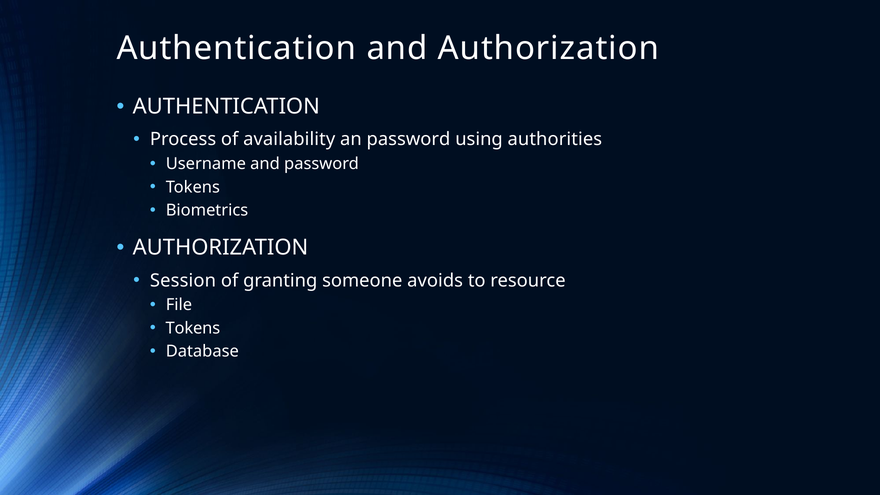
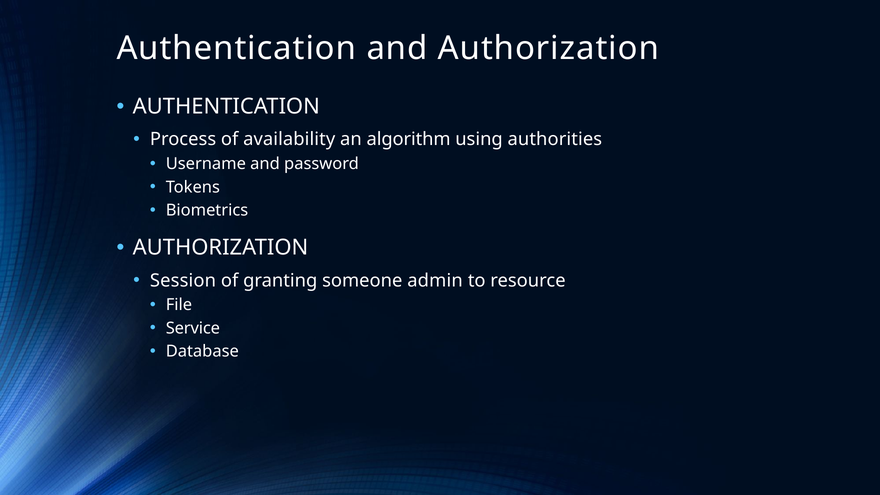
an password: password -> algorithm (409, 139)
avoids: avoids -> admin (435, 281)
Tokens: Tokens -> Service (193, 328)
